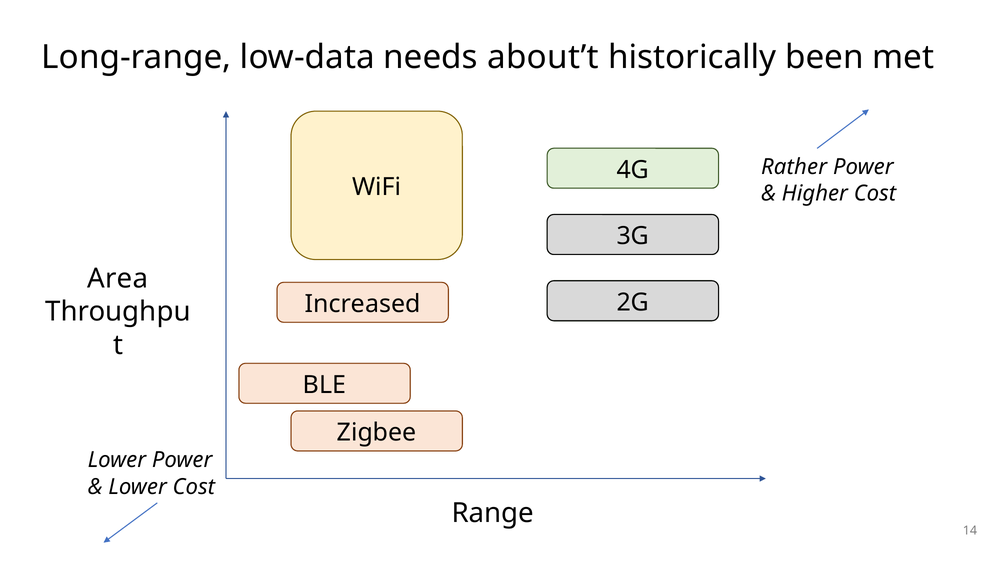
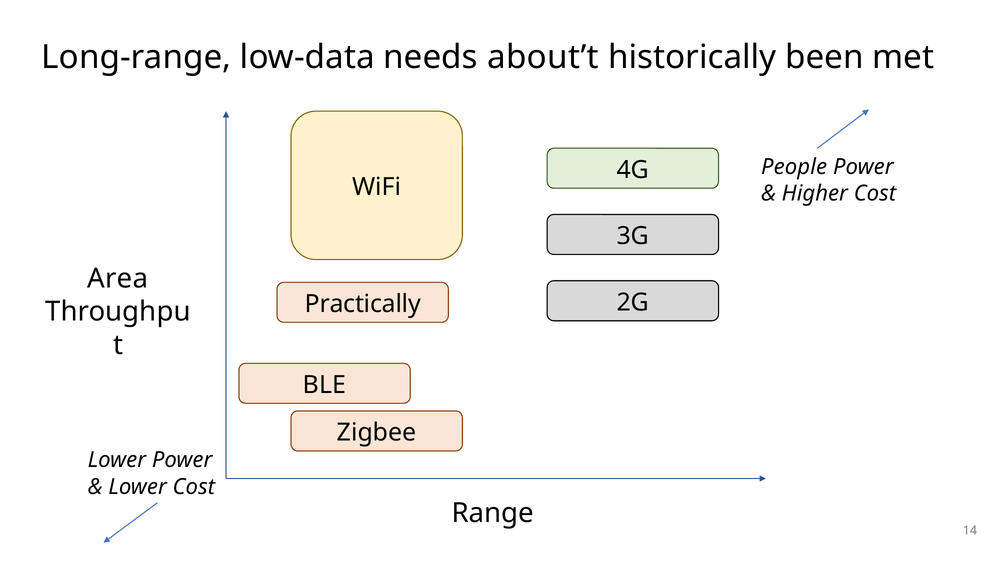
Rather: Rather -> People (794, 167)
Increased: Increased -> Practically (363, 304)
